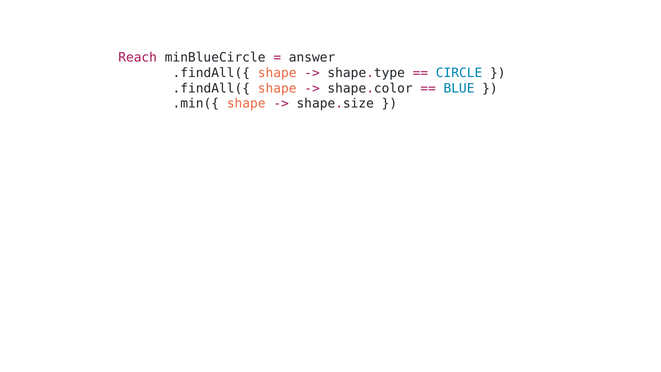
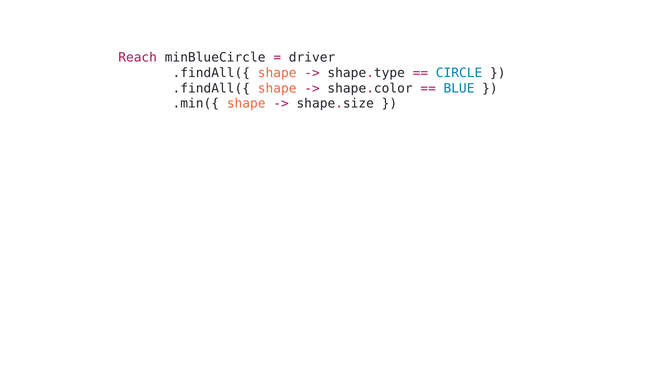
answer: answer -> driver (312, 57)
